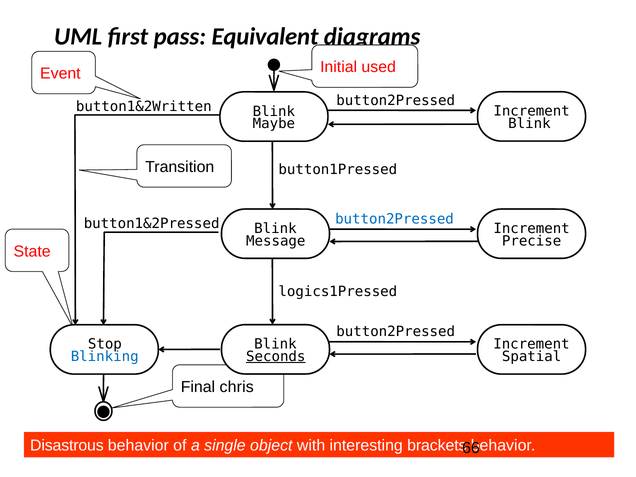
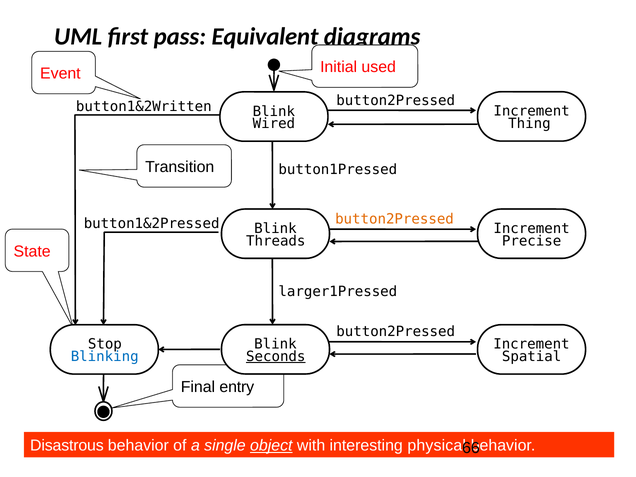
Blink: Blink -> Thing (529, 124)
Maybe: Maybe -> Wired (274, 124)
button2Pressed colour: blue -> orange (394, 219)
Message: Message -> Threads (276, 241)
logics1Pressed: logics1Pressed -> larger1Pressed (338, 292)
chris: chris -> entry (237, 387)
object underline: none -> present (271, 446)
brackets: brackets -> physical (437, 446)
